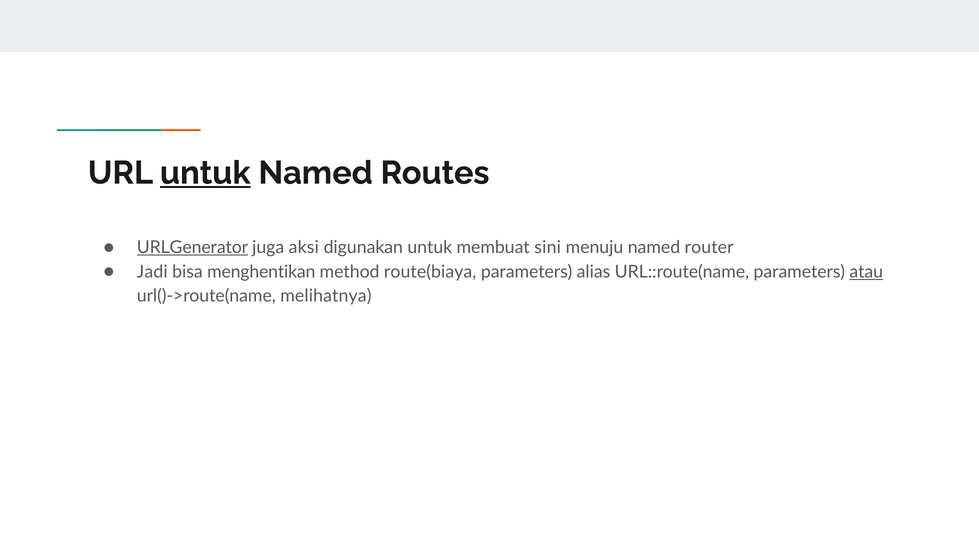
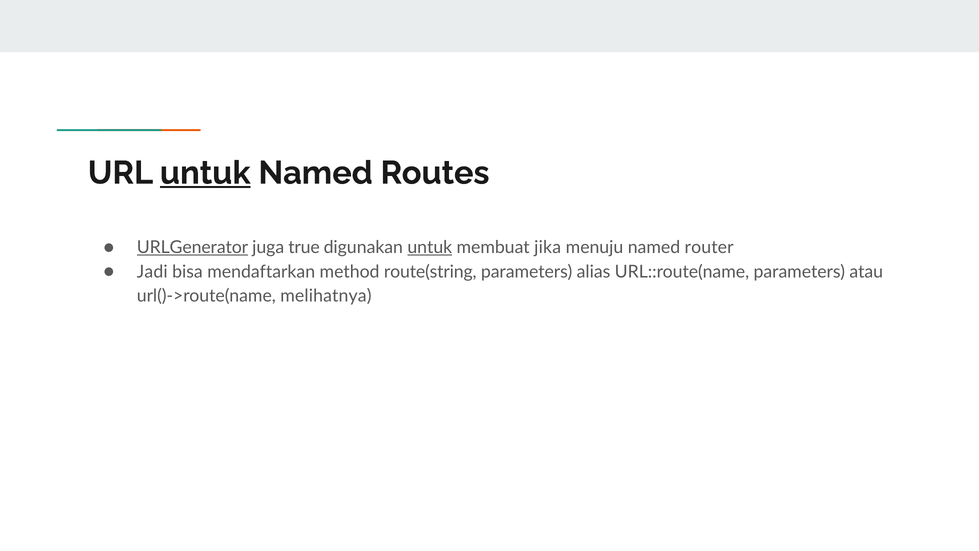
aksi: aksi -> true (304, 247)
untuk underline: none -> present (430, 247)
sini: sini -> jika (548, 247)
menghentikan: menghentikan -> mendaftarkan (261, 272)
route(biaya: route(biaya -> route(string (430, 272)
atau underline: present -> none (866, 272)
